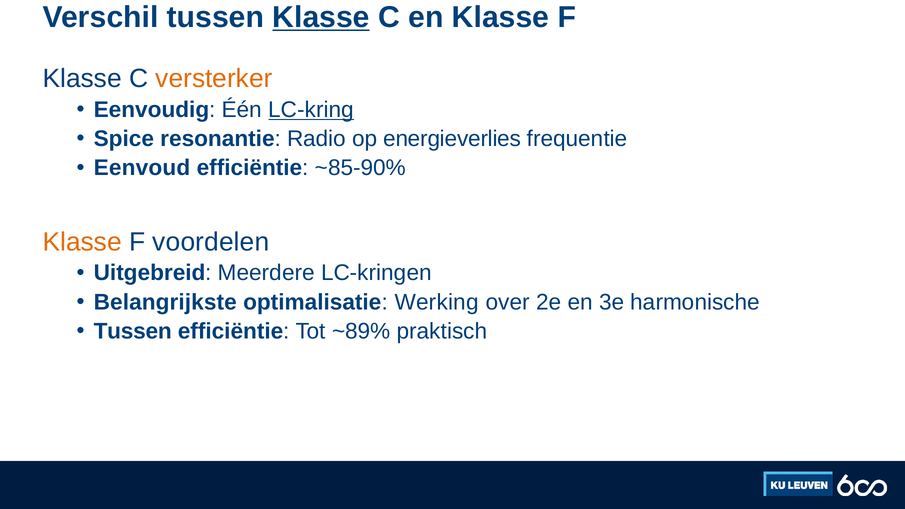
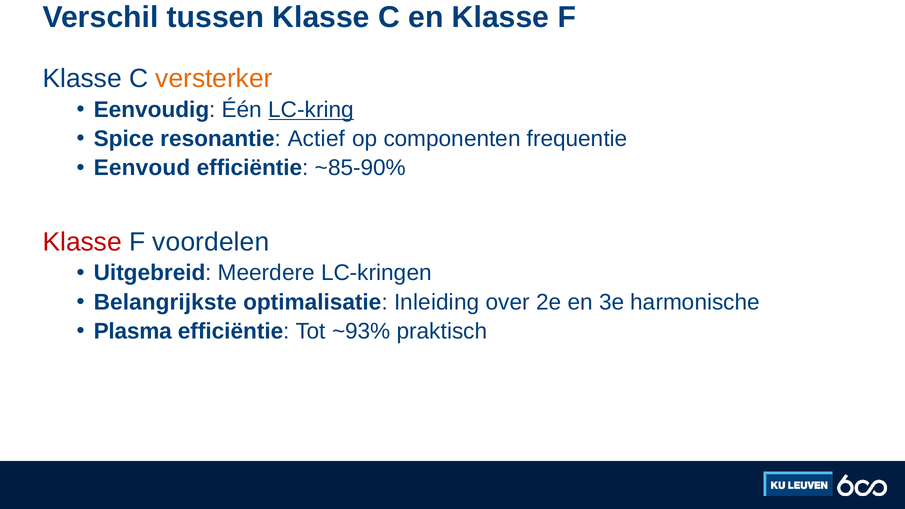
Klasse underline: present -> none (321, 17)
Radio: Radio -> Actief (316, 139)
energieverlies: energieverlies -> componenten (452, 139)
Klasse colour: orange -> red (82, 242)
Werking: Werking -> Inleiding (437, 302)
Tussen: Tussen -> Plasma (133, 331)
~89%: ~89% -> ~93% (361, 331)
